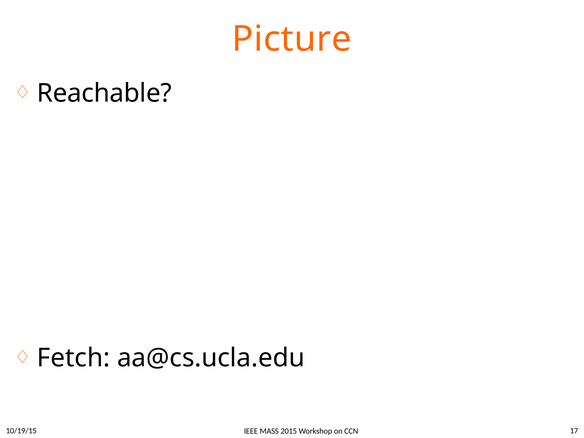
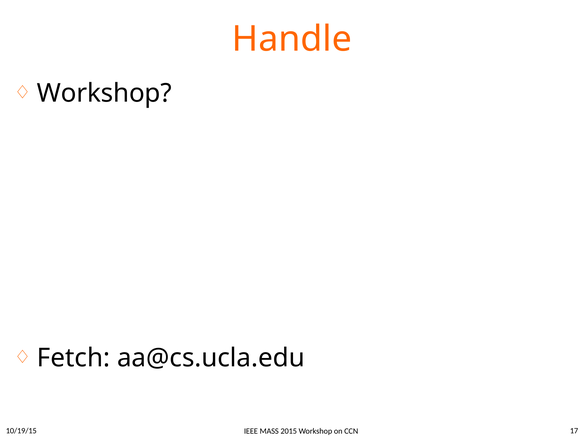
Picture: Picture -> Handle (292, 39)
Reachable: Reachable -> Workshop (104, 93)
